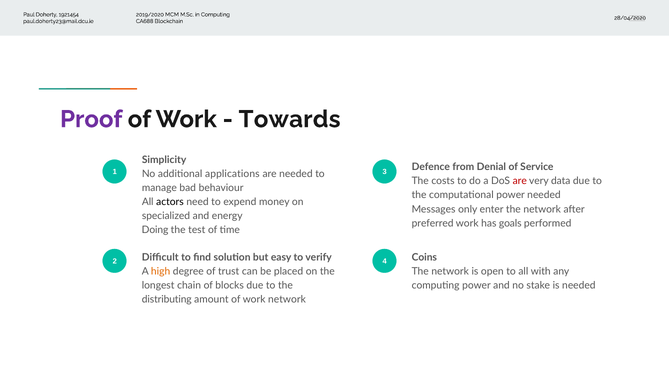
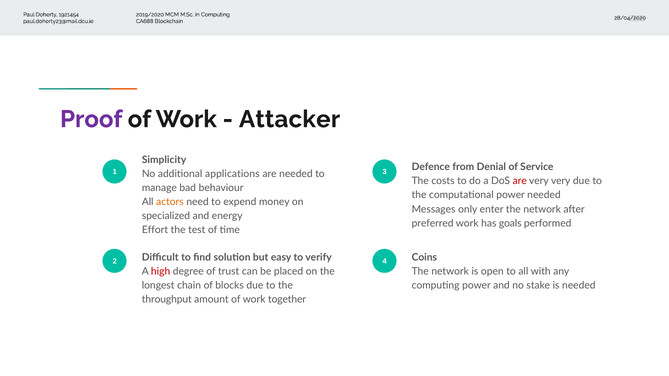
Towards: Towards -> Attacker (290, 119)
very data: data -> very (561, 181)
actors colour: black -> orange (170, 202)
Doing: Doing -> Effort (155, 230)
high colour: orange -> red (161, 271)
distributing: distributing -> throughput (167, 300)
work network: network -> together (287, 300)
